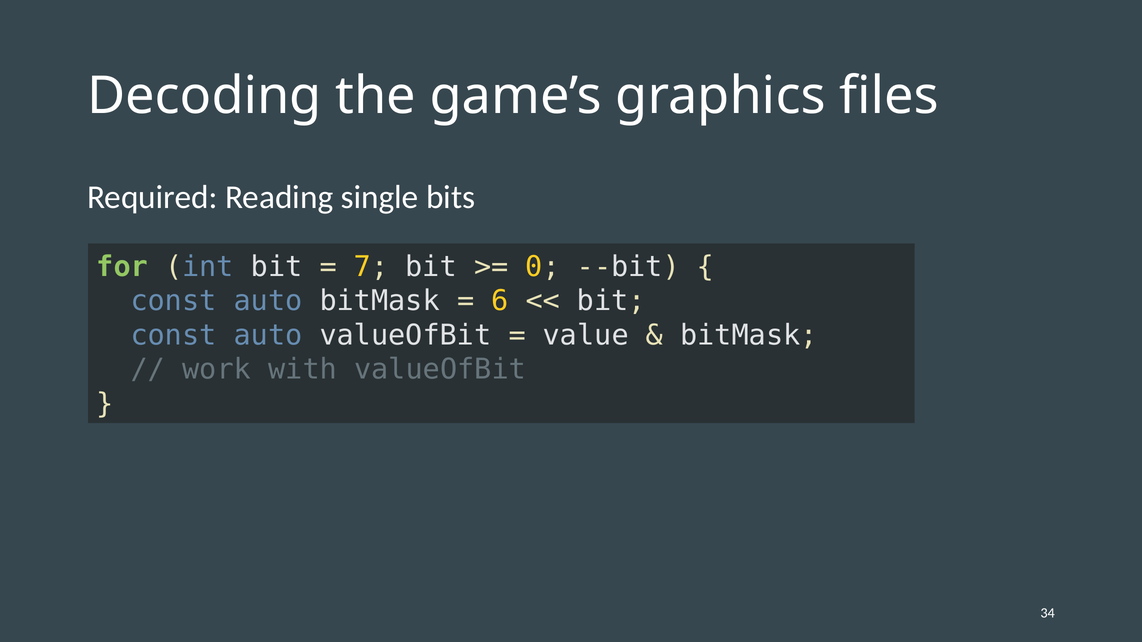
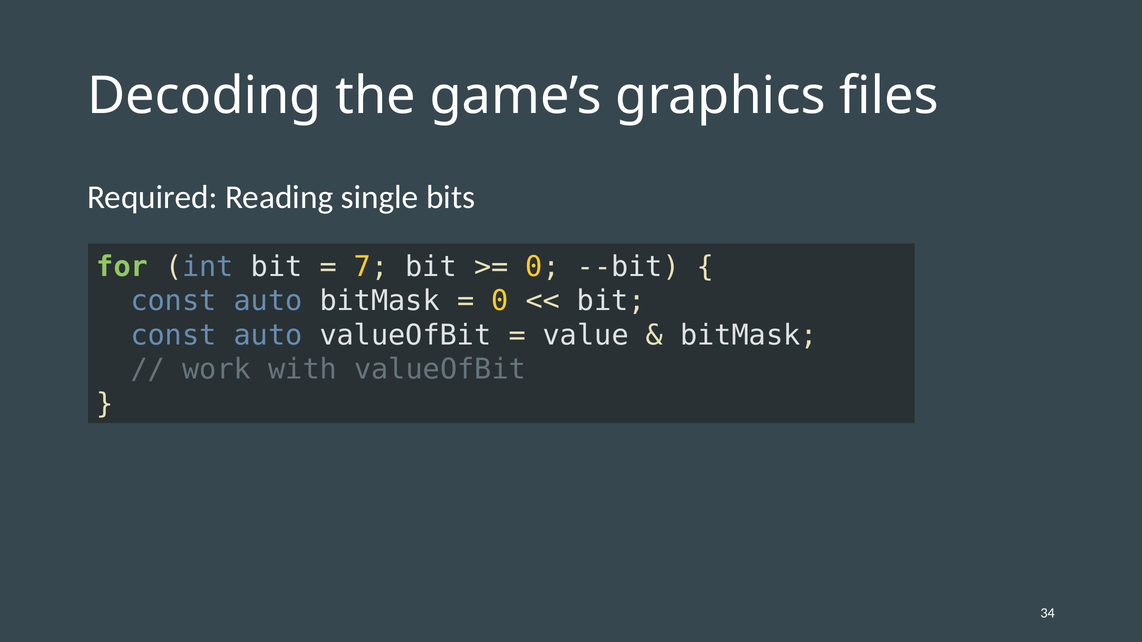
6: 6 -> 0 (500, 301)
